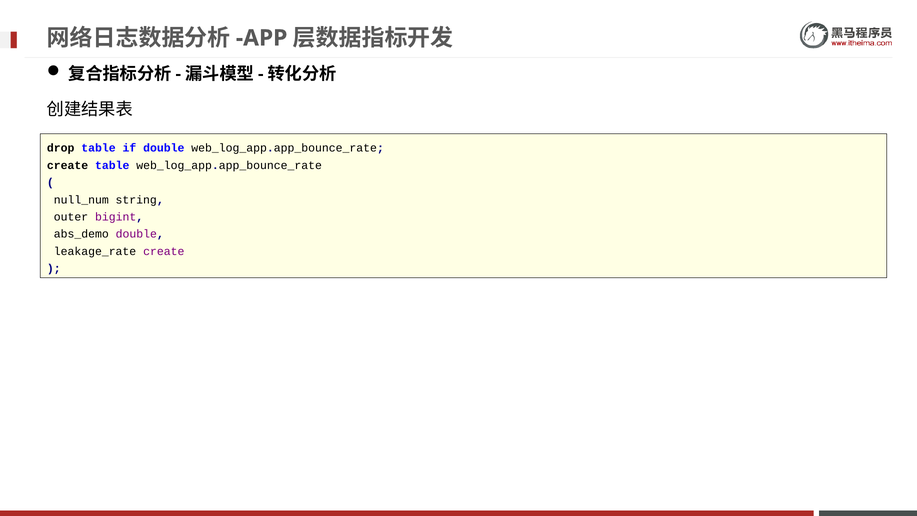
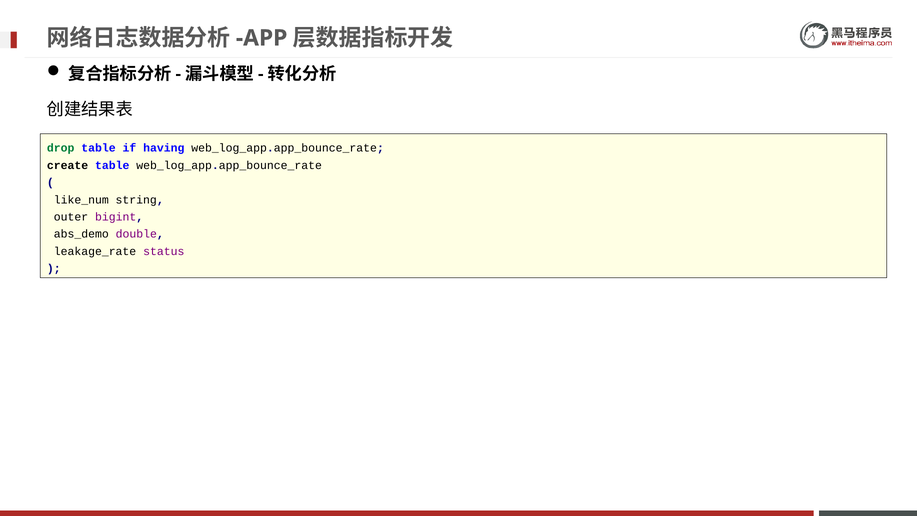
drop colour: black -> green (61, 148)
if double: double -> having (164, 148)
null_num: null_num -> like_num (81, 200)
leakage_rate create: create -> status (164, 251)
